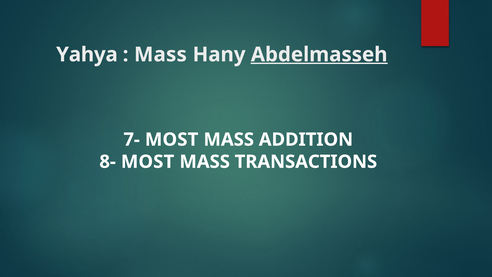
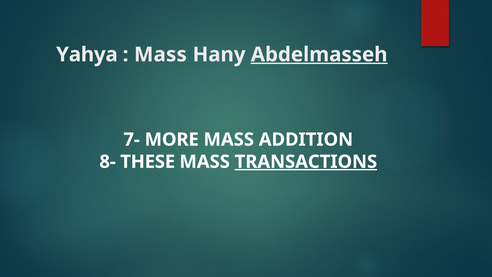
7- MOST: MOST -> MORE (172, 139)
8- MOST: MOST -> THESE (148, 162)
TRANSACTIONS underline: none -> present (306, 162)
